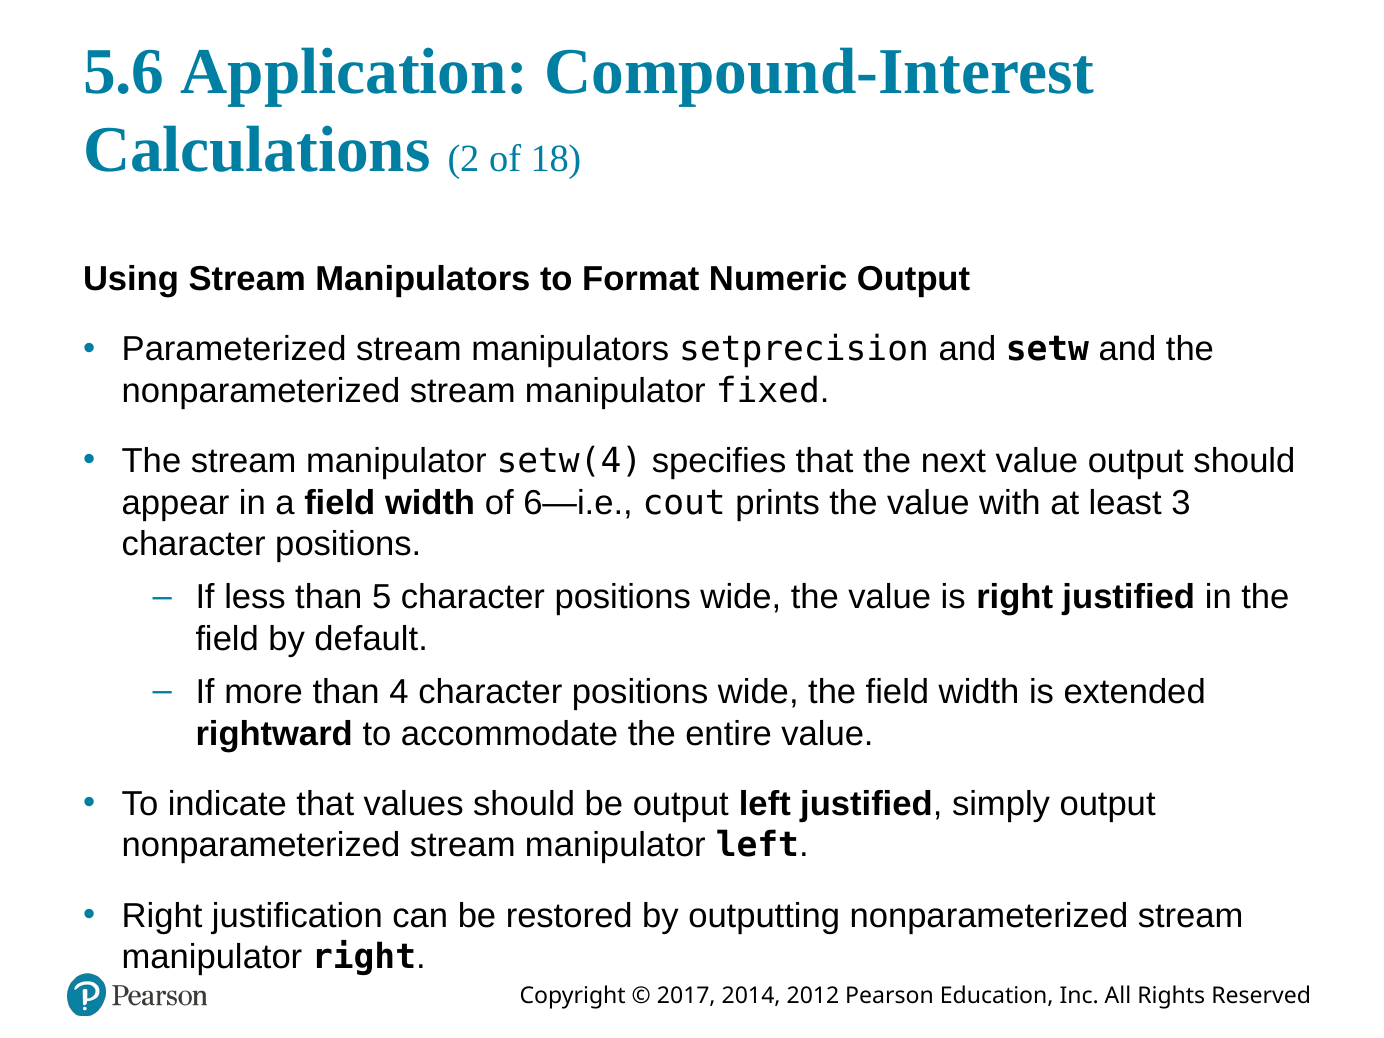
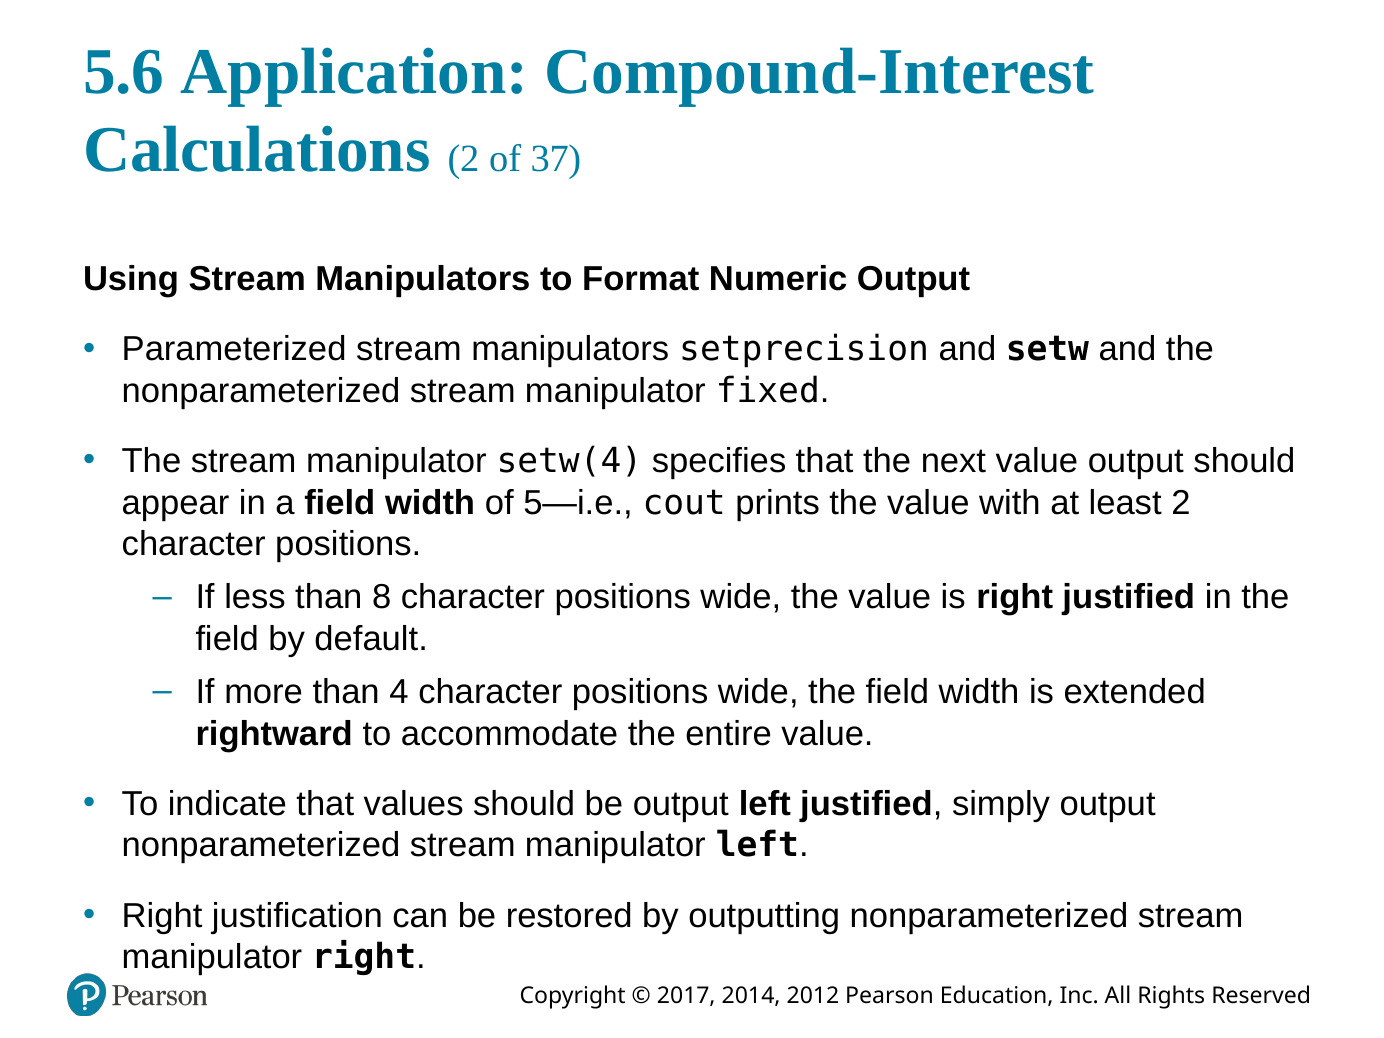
18: 18 -> 37 (556, 159)
6—i.e: 6—i.e -> 5—i.e (578, 503)
least 3: 3 -> 2 (1181, 503)
5: 5 -> 8 (382, 598)
